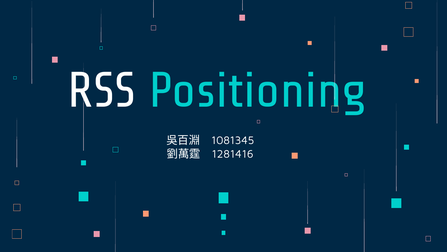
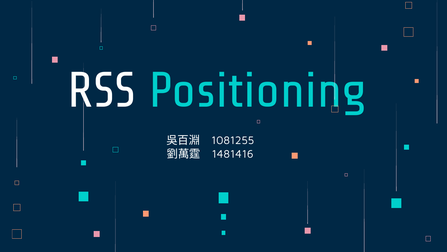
1081345: 1081345 -> 1081255 (233, 140)
1281416: 1281416 -> 1481416 (233, 154)
